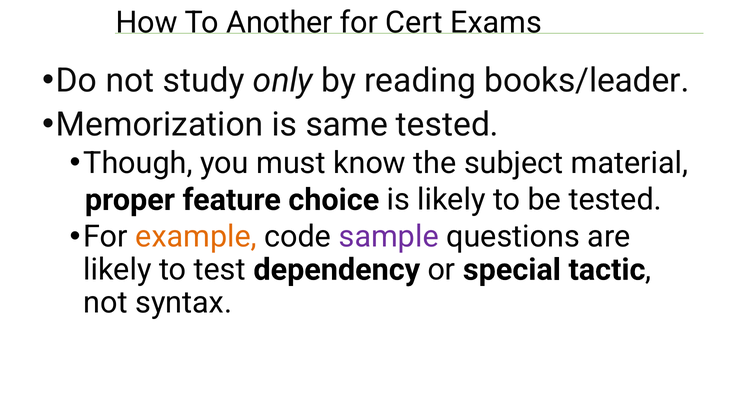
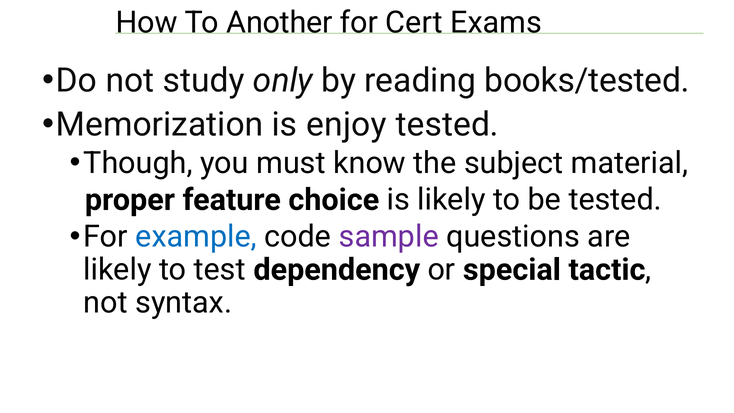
books/leader: books/leader -> books/tested (587, 80)
same: same -> enjoy (346, 124)
example colour: orange -> blue (196, 237)
